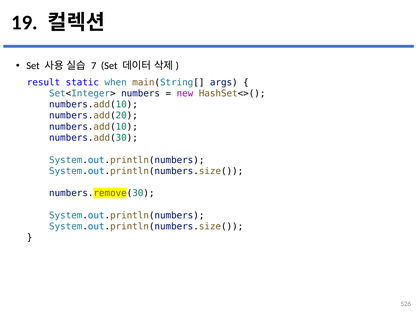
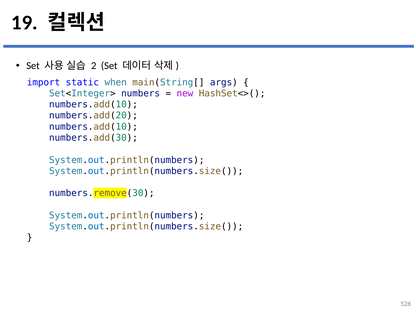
7: 7 -> 2 (94, 66)
result: result -> import (44, 82)
